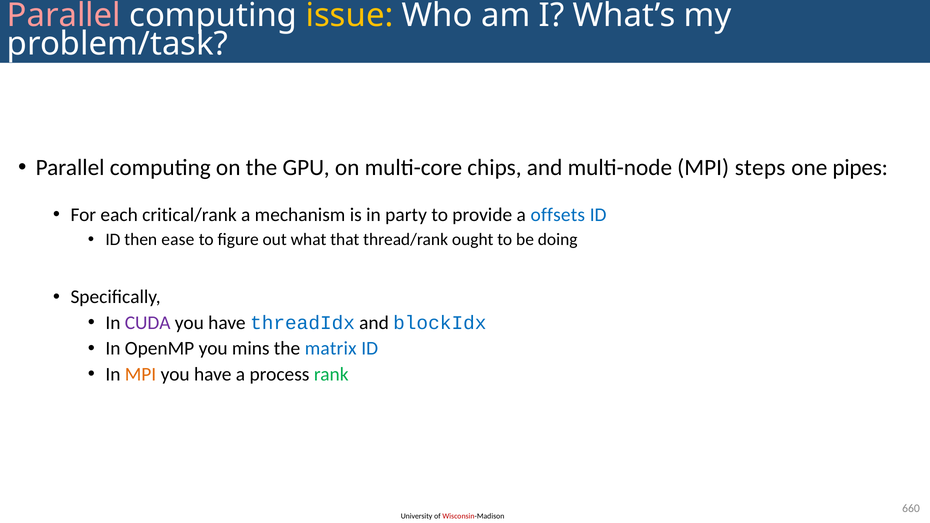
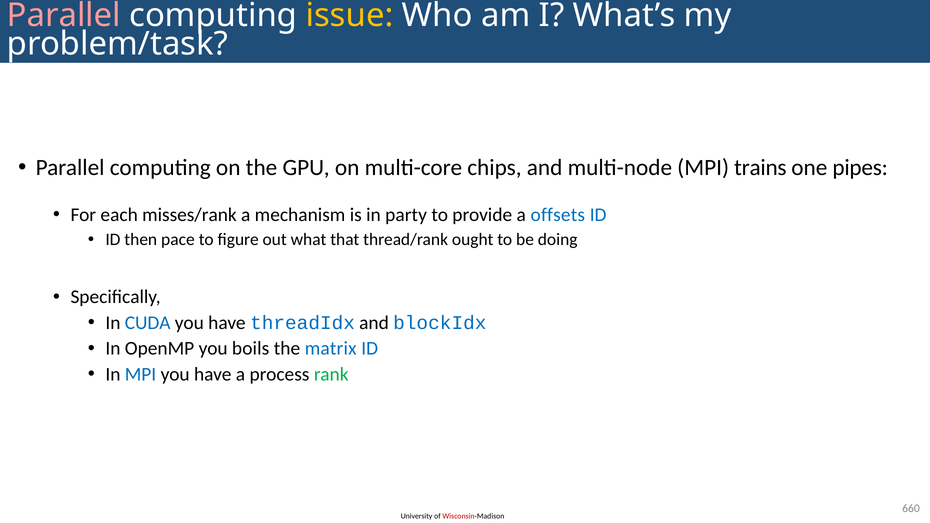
steps: steps -> trains (760, 168)
critical/rank: critical/rank -> misses/rank (189, 215)
ease: ease -> pace (178, 240)
CUDA colour: purple -> blue (148, 323)
mins: mins -> boils (251, 349)
MPI colour: orange -> blue (141, 374)
